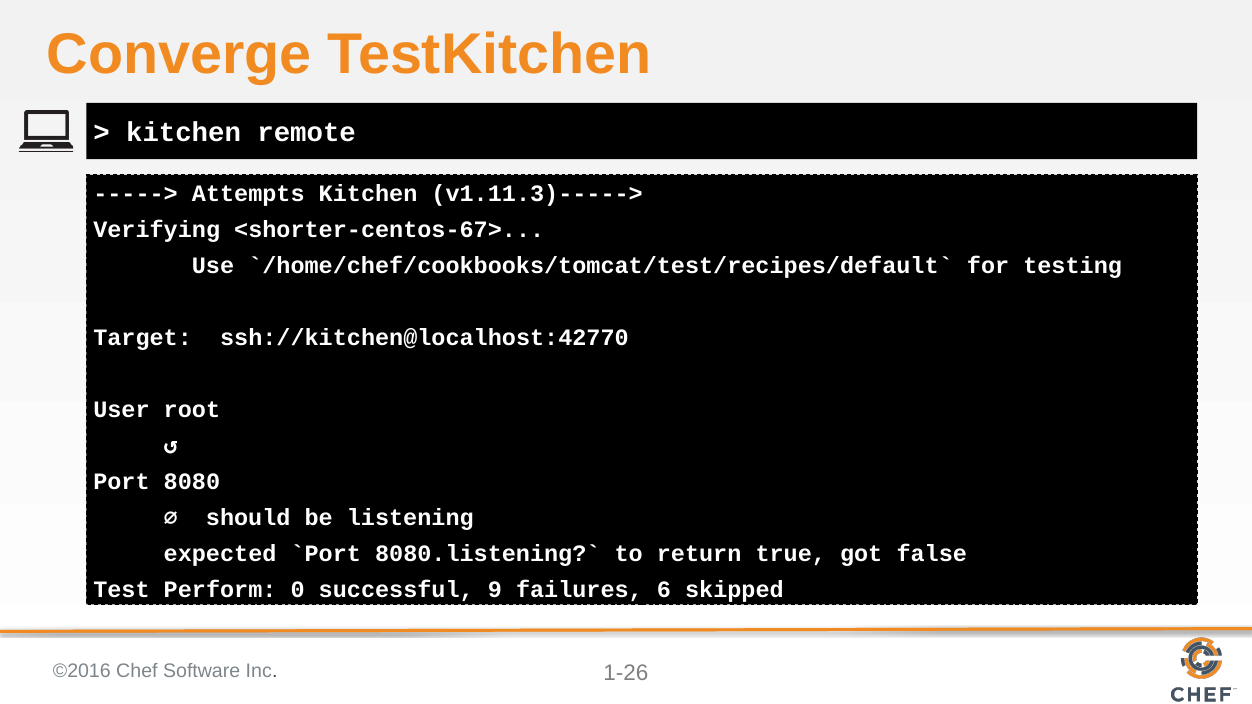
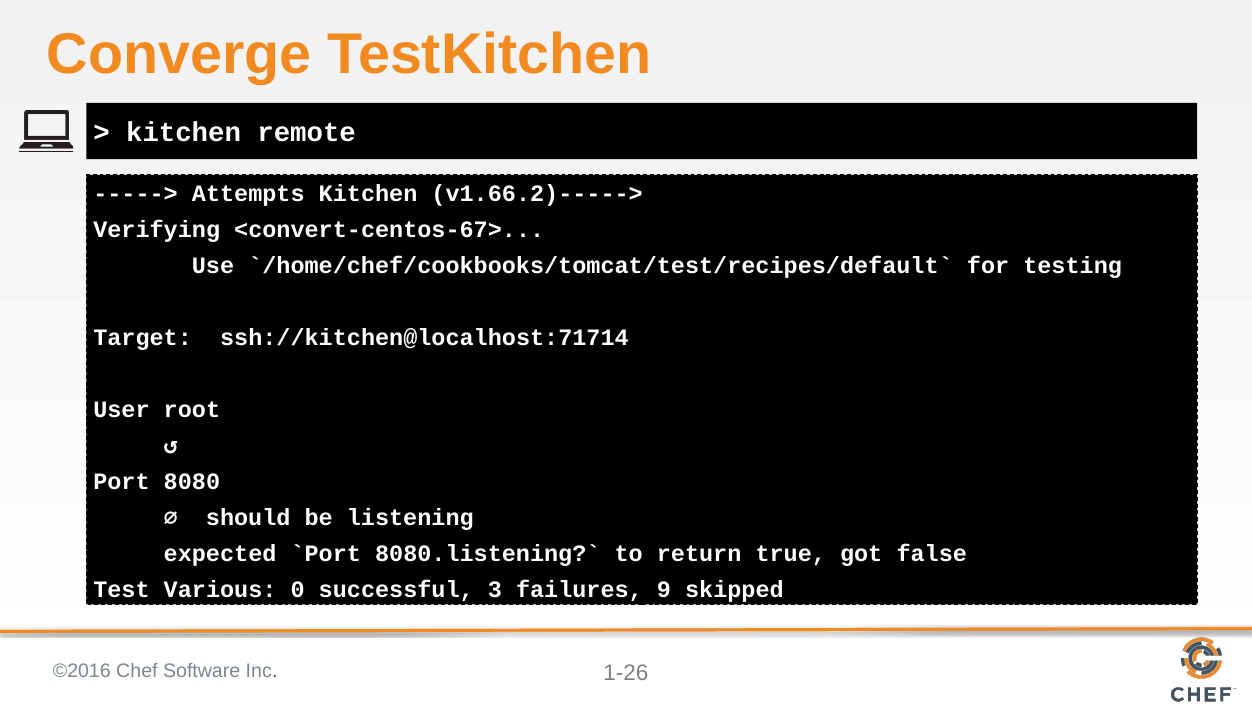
v1.11.3)----->: v1.11.3)-----> -> v1.66.2)-----> (537, 194)
<shorter-centos-67>: <shorter-centos-67> -> <convert-centos-67> (389, 230)
ssh://kitchen@localhost:42770: ssh://kitchen@localhost:42770 -> ssh://kitchen@localhost:71714 (424, 338)
Perform: Perform -> Various (220, 590)
9: 9 -> 3 (495, 590)
6: 6 -> 9 (664, 590)
